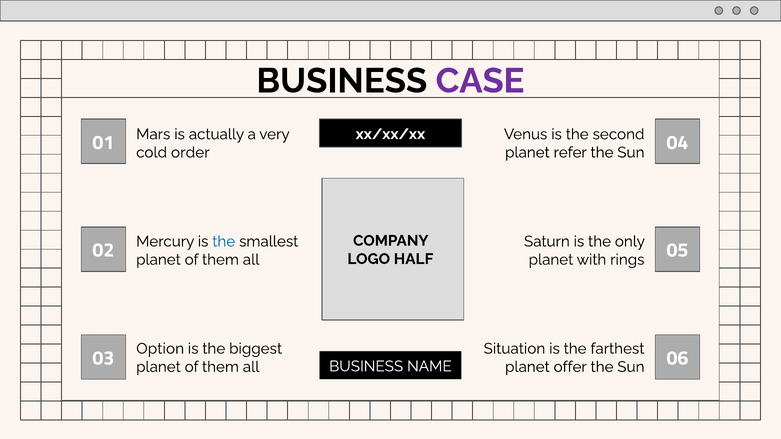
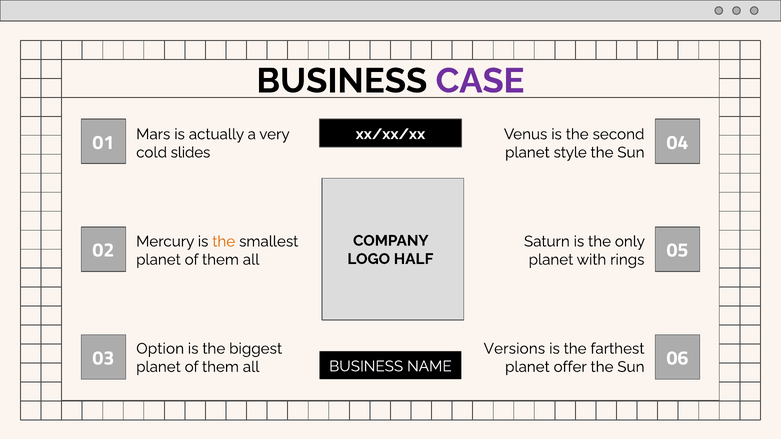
order: order -> slides (190, 153)
refer: refer -> style (570, 153)
the colour: blue -> orange (224, 242)
Situation: Situation -> Versions (514, 349)
